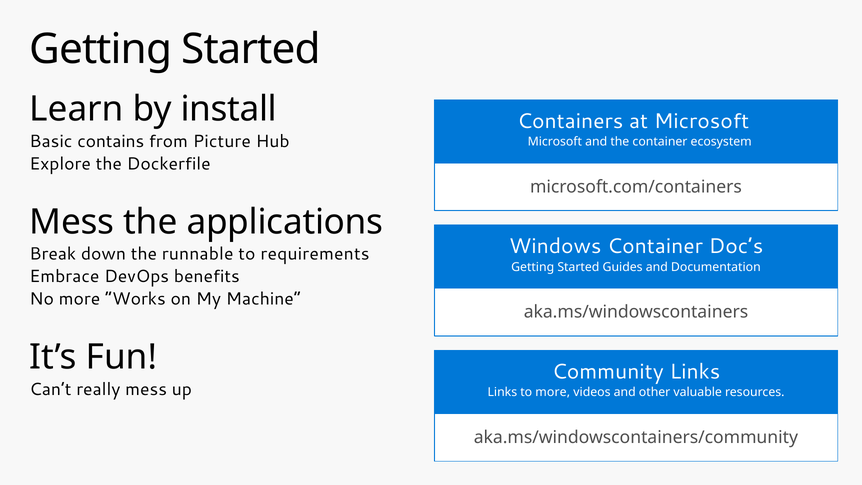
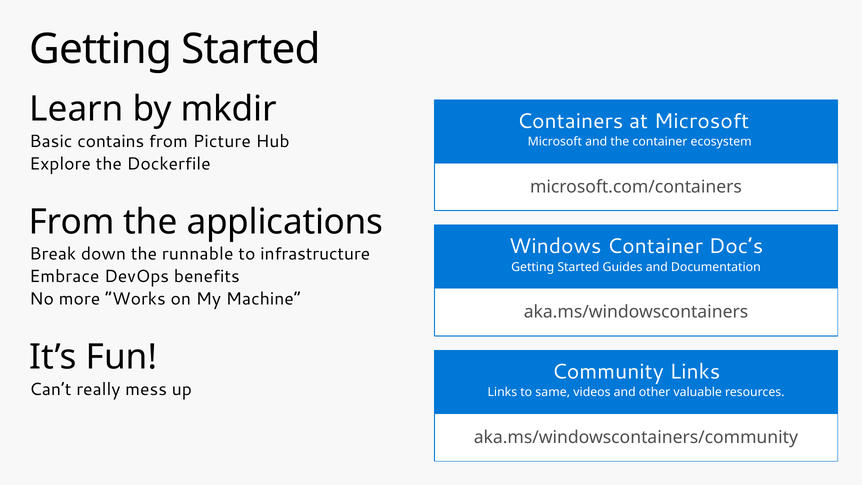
install: install -> mkdir (229, 109)
Mess: Mess -> From (72, 222)
requirements: requirements -> infrastructure (315, 254)
to more: more -> same (553, 392)
